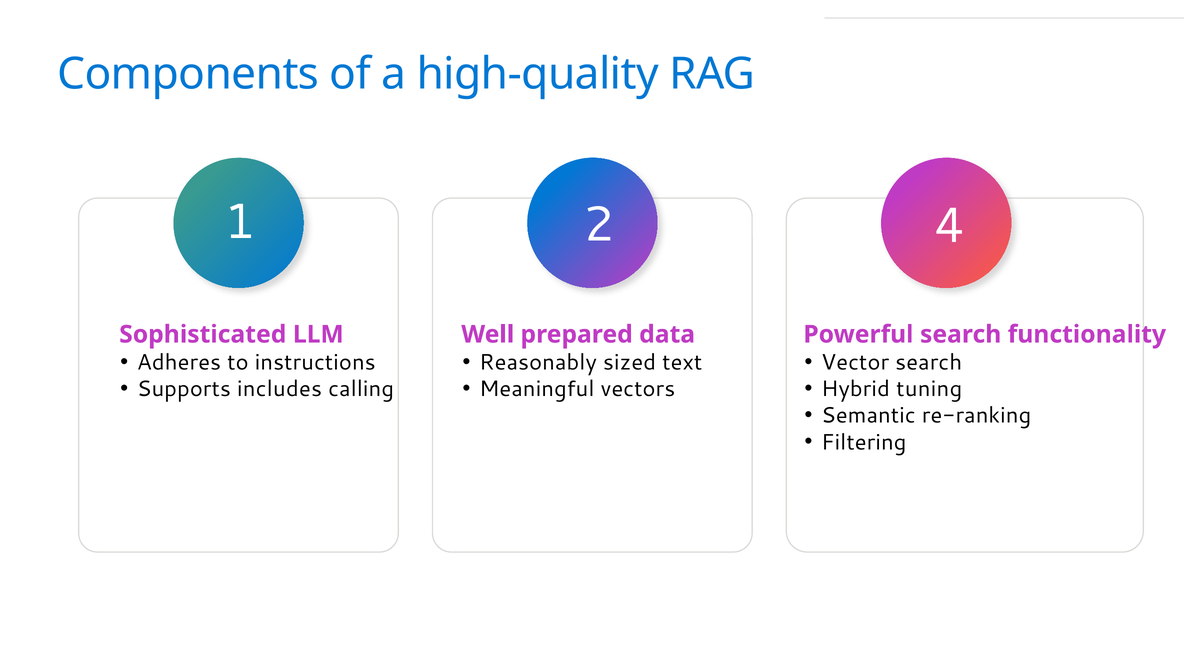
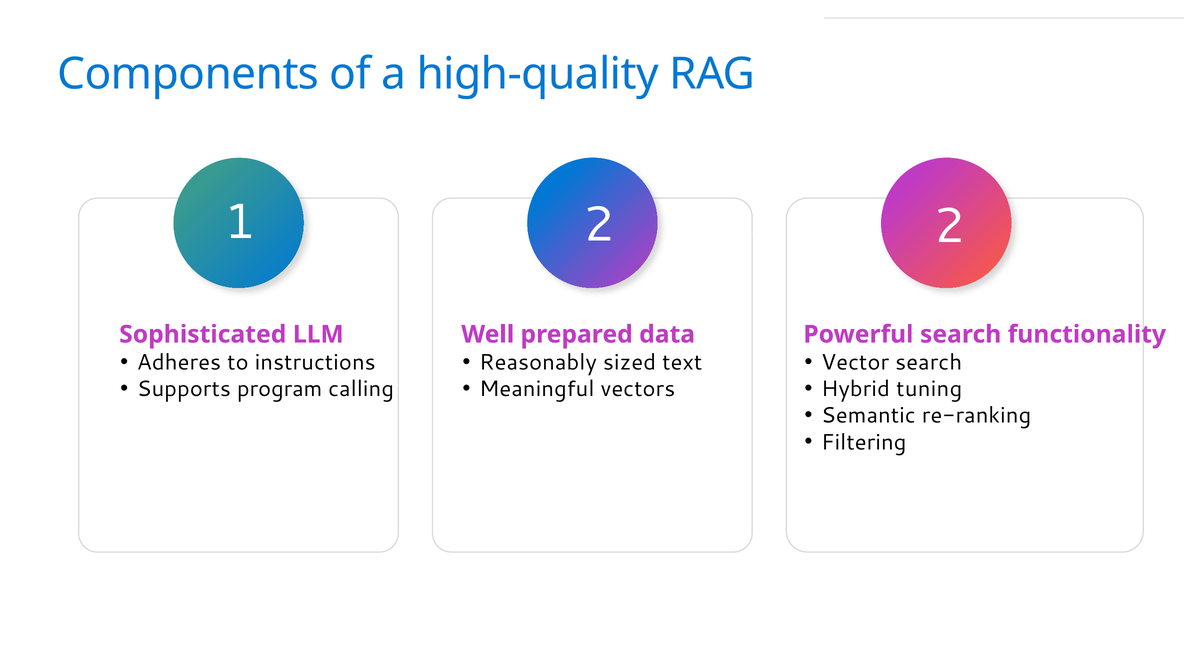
2 4: 4 -> 2 (950, 226)
includes: includes -> program (280, 389)
